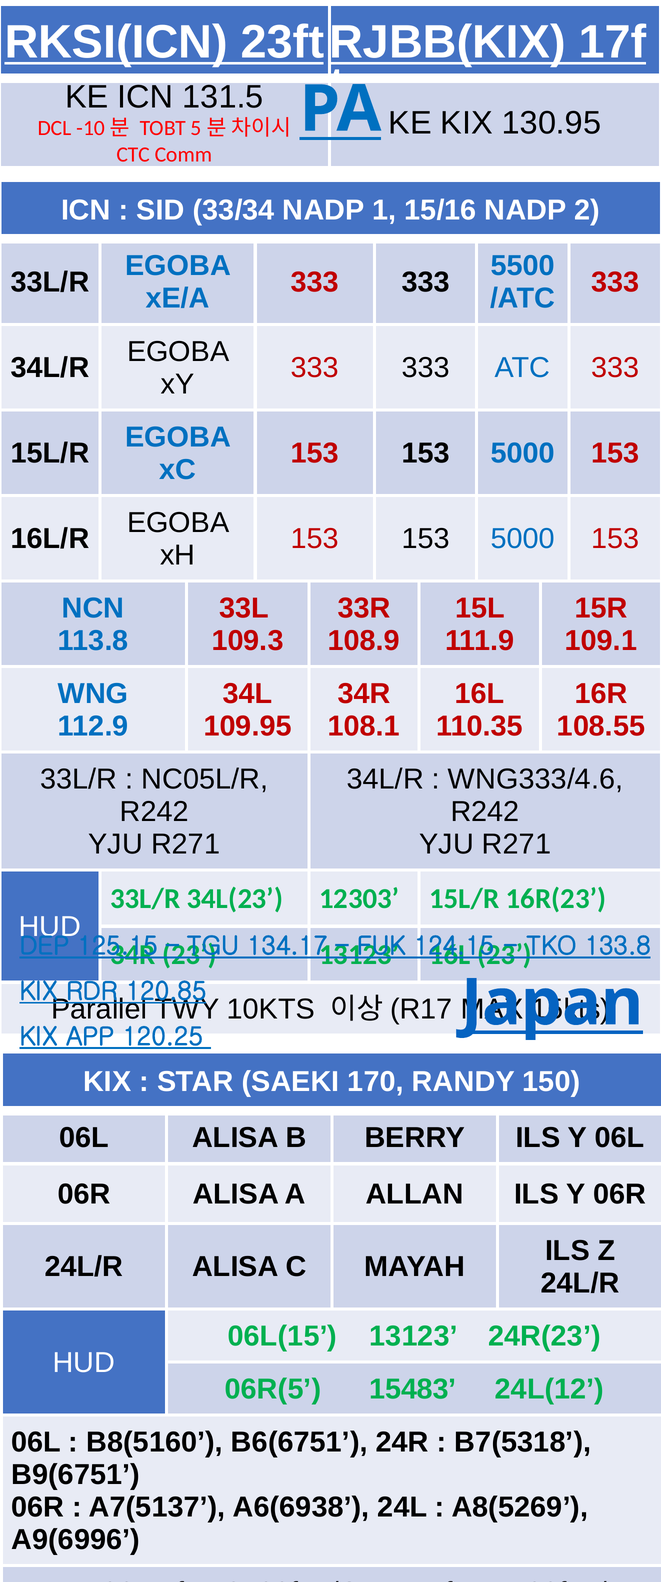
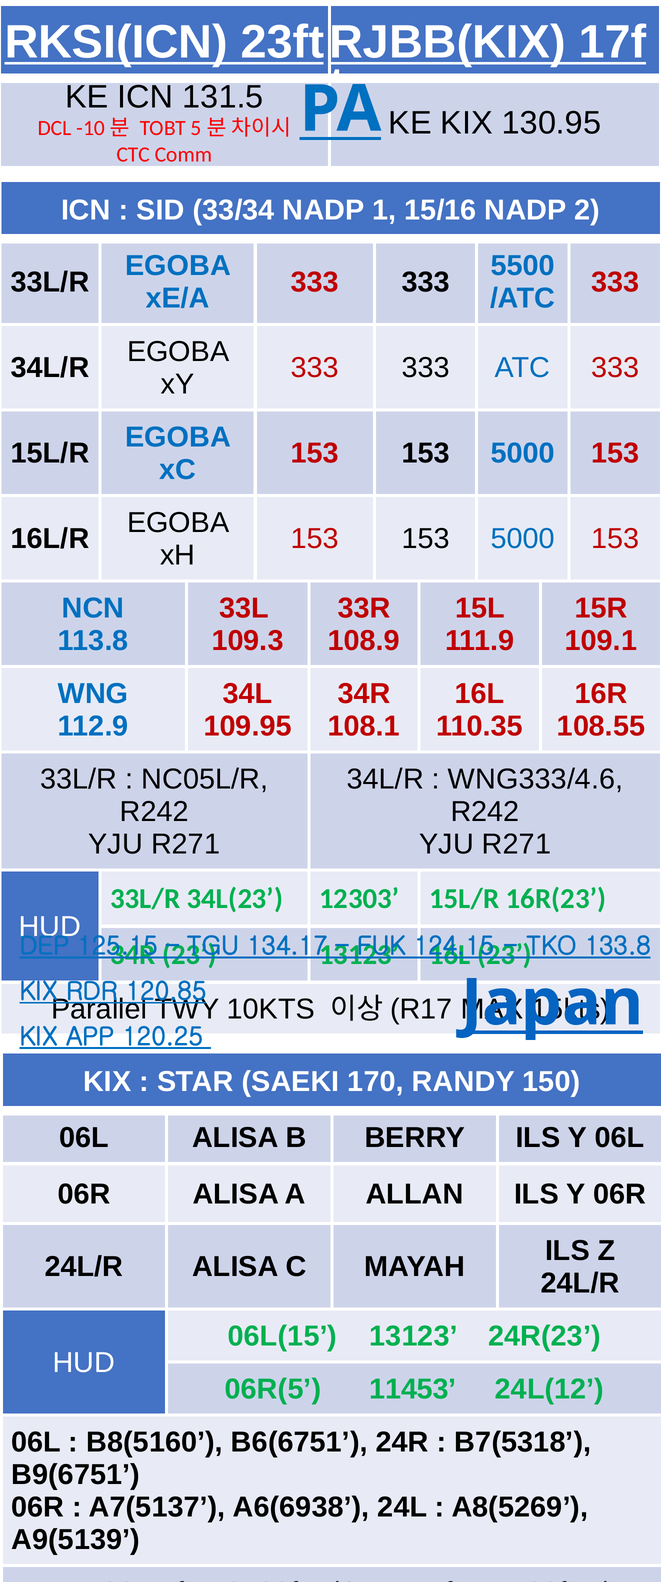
15483: 15483 -> 11453 (413, 1389)
A9(6996: A9(6996 -> A9(5139 (76, 1539)
